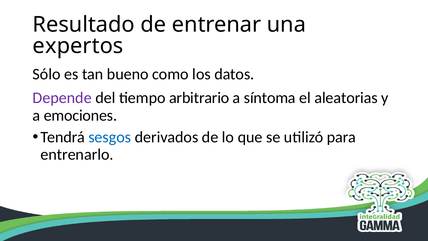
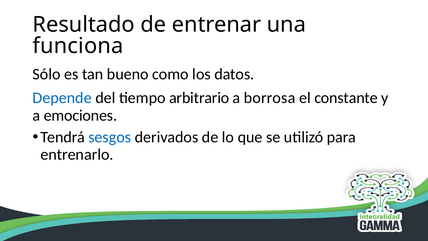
expertos: expertos -> funciona (78, 46)
Depende colour: purple -> blue (62, 98)
síntoma: síntoma -> borrosa (270, 98)
aleatorias: aleatorias -> constante (346, 98)
